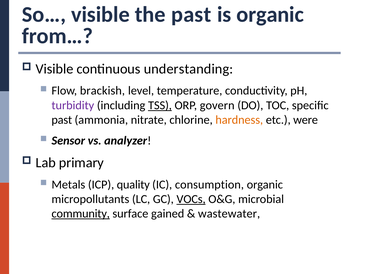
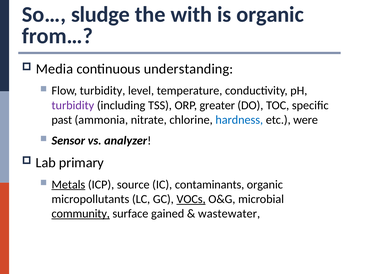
So… visible: visible -> sludge (100, 14)
the past: past -> with (191, 14)
Visible: Visible -> Media (54, 69)
Flow brackish: brackish -> turbidity (102, 91)
TSS underline: present -> none (160, 105)
govern: govern -> greater (217, 105)
hardness colour: orange -> blue (239, 120)
Metals underline: none -> present (68, 184)
quality: quality -> source (133, 184)
consumption: consumption -> contaminants (210, 184)
